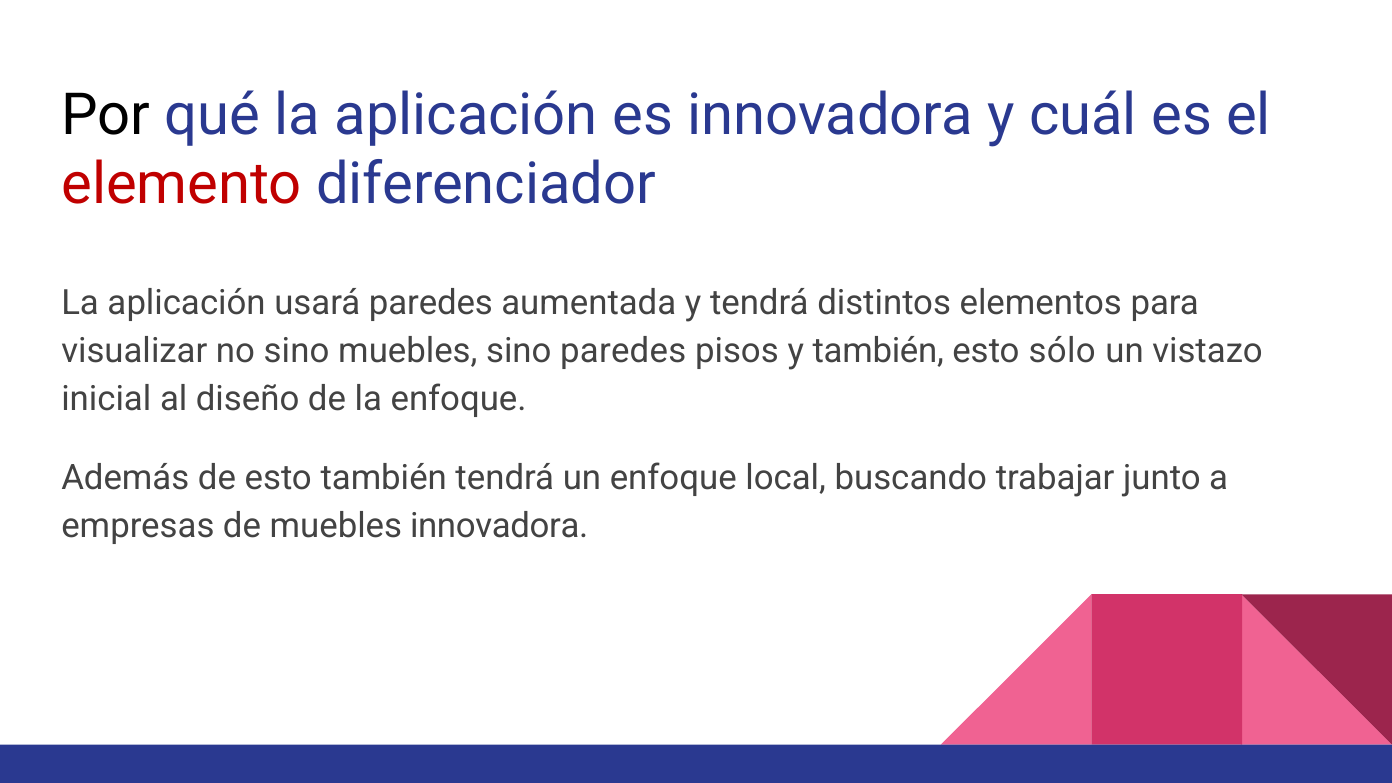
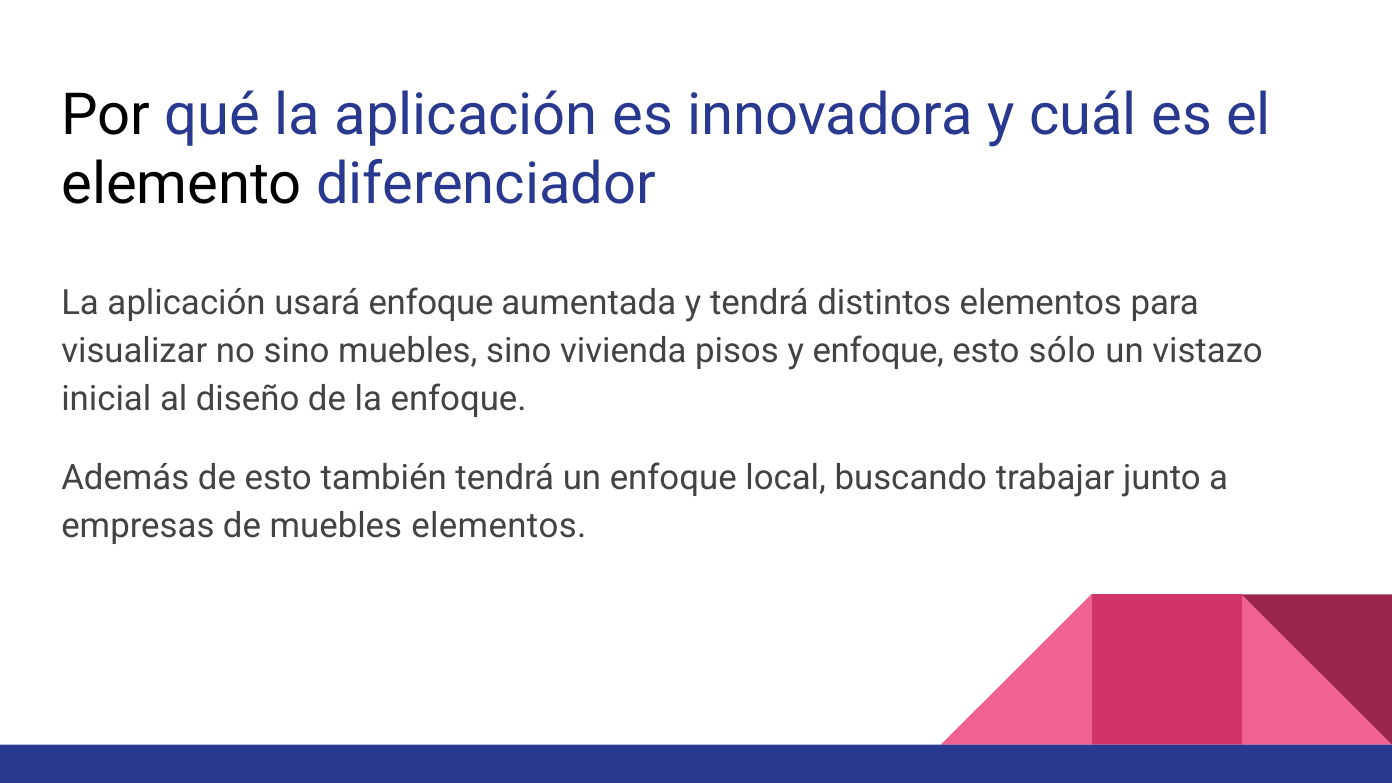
elemento colour: red -> black (182, 185)
usará paredes: paredes -> enfoque (431, 303)
sino paredes: paredes -> vivienda (623, 351)
y también: también -> enfoque (878, 351)
muebles innovadora: innovadora -> elementos (499, 526)
